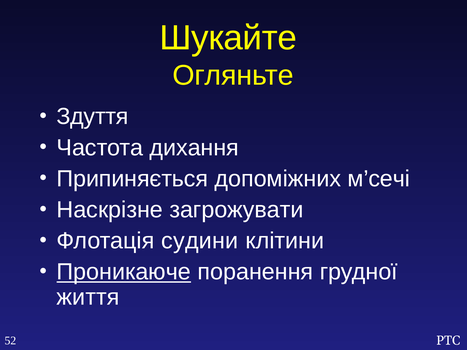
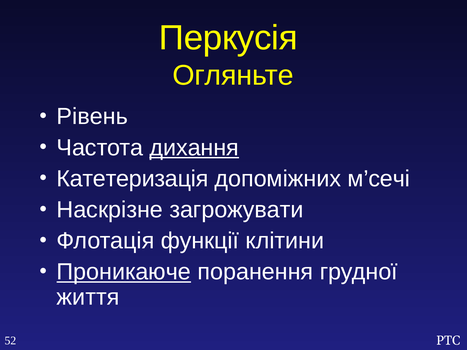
Шукайте: Шукайте -> Перкусія (228, 38)
Здуття: Здуття -> Рівень (92, 117)
дихання underline: none -> present (194, 148)
Припиняється: Припиняється -> Катетеризація (132, 179)
судини: судини -> функції (200, 241)
